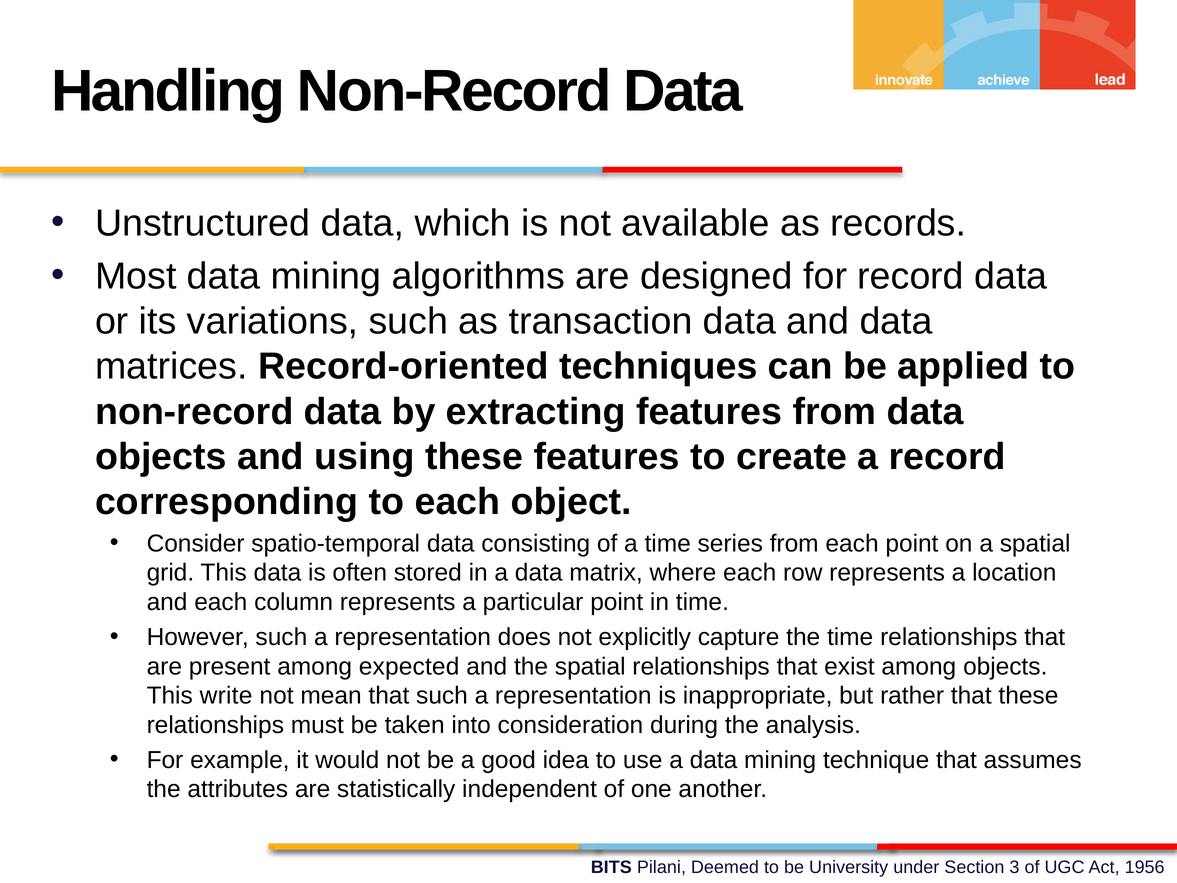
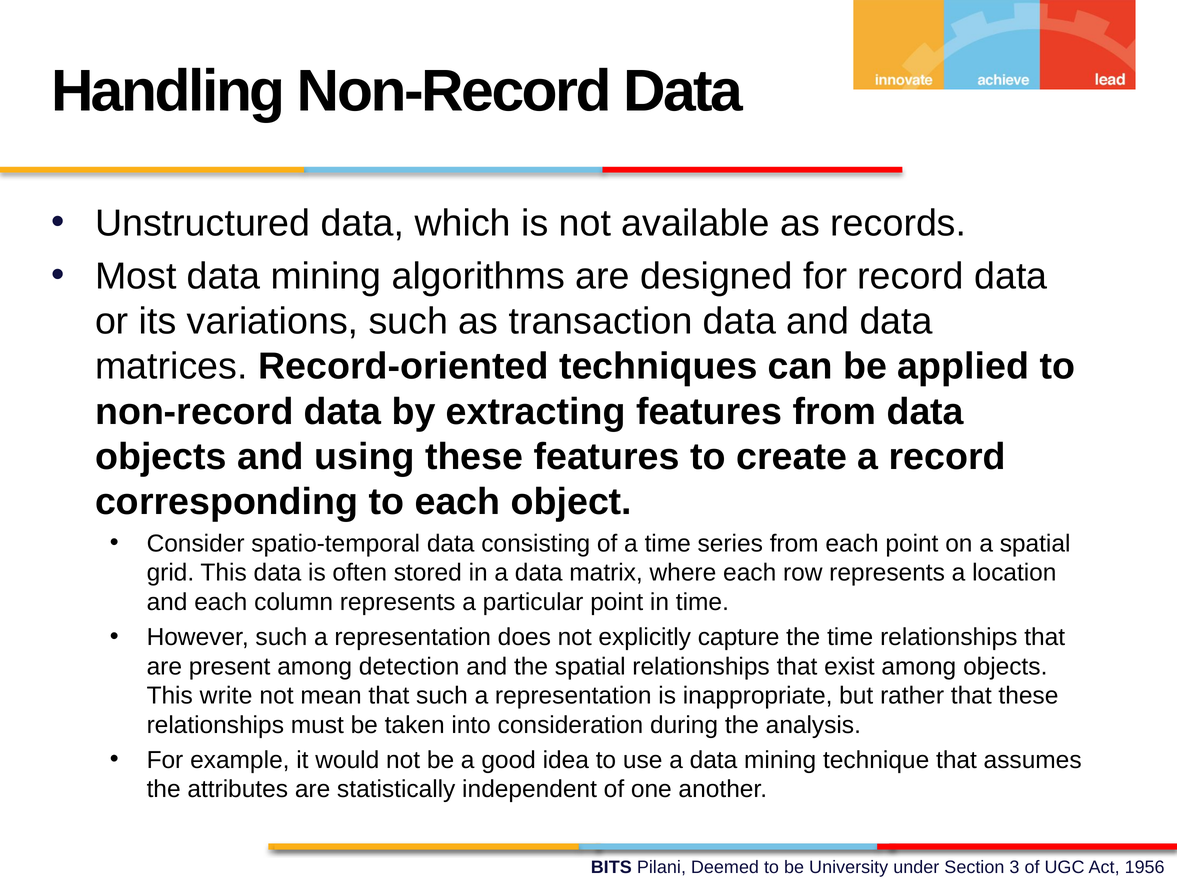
expected: expected -> detection (409, 666)
